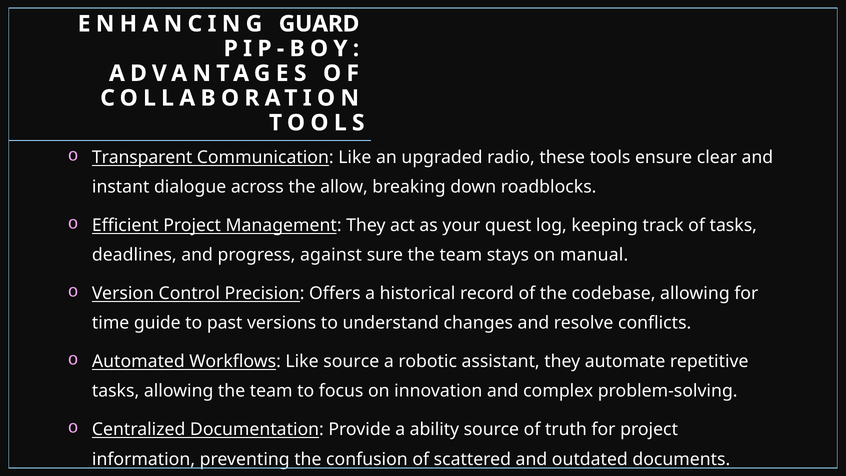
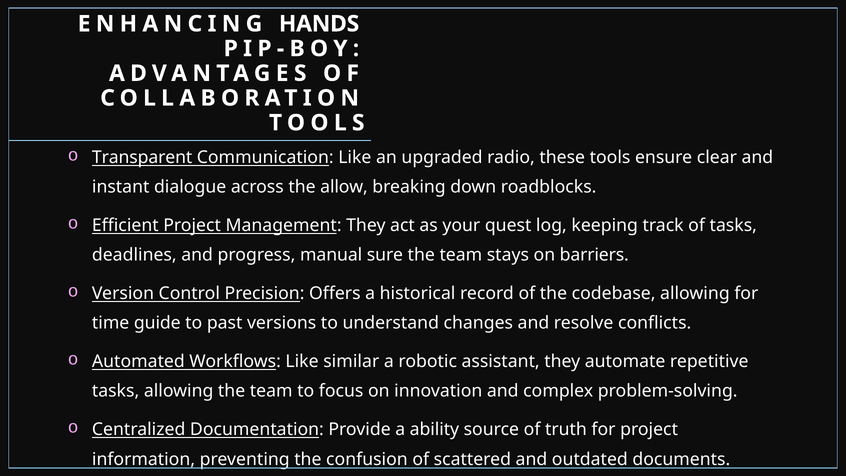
GUARD: GUARD -> HANDS (319, 24)
against: against -> manual (331, 255)
manual: manual -> barriers (594, 255)
Like source: source -> similar (351, 361)
